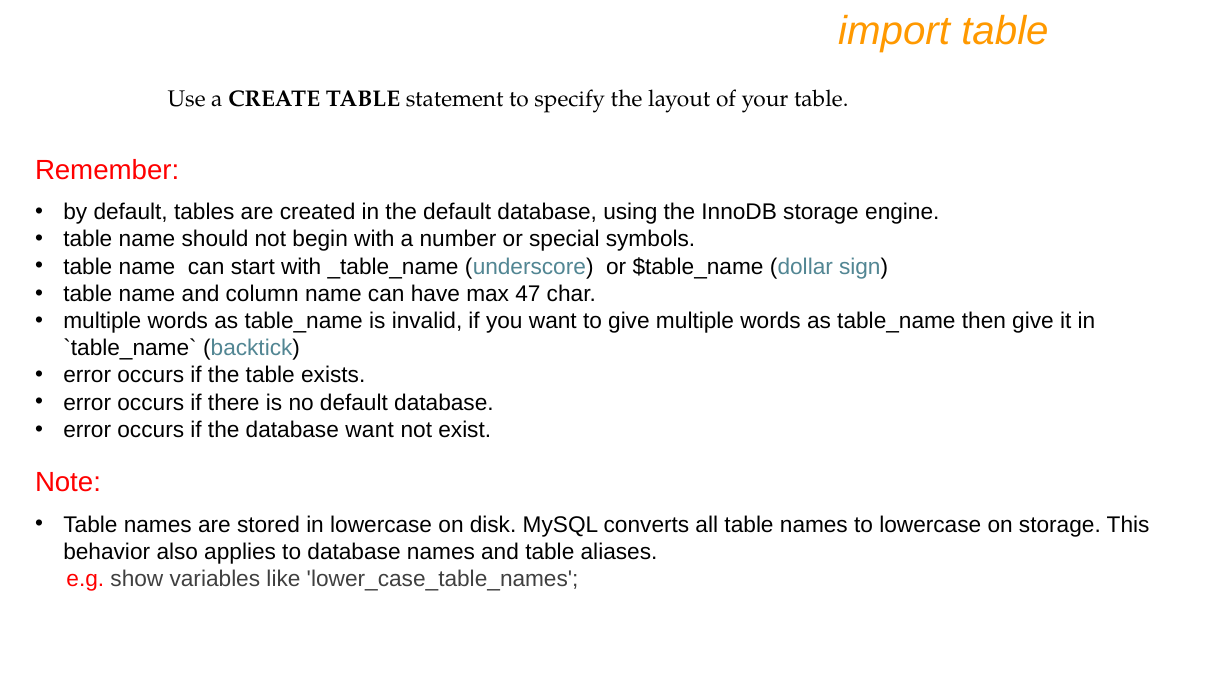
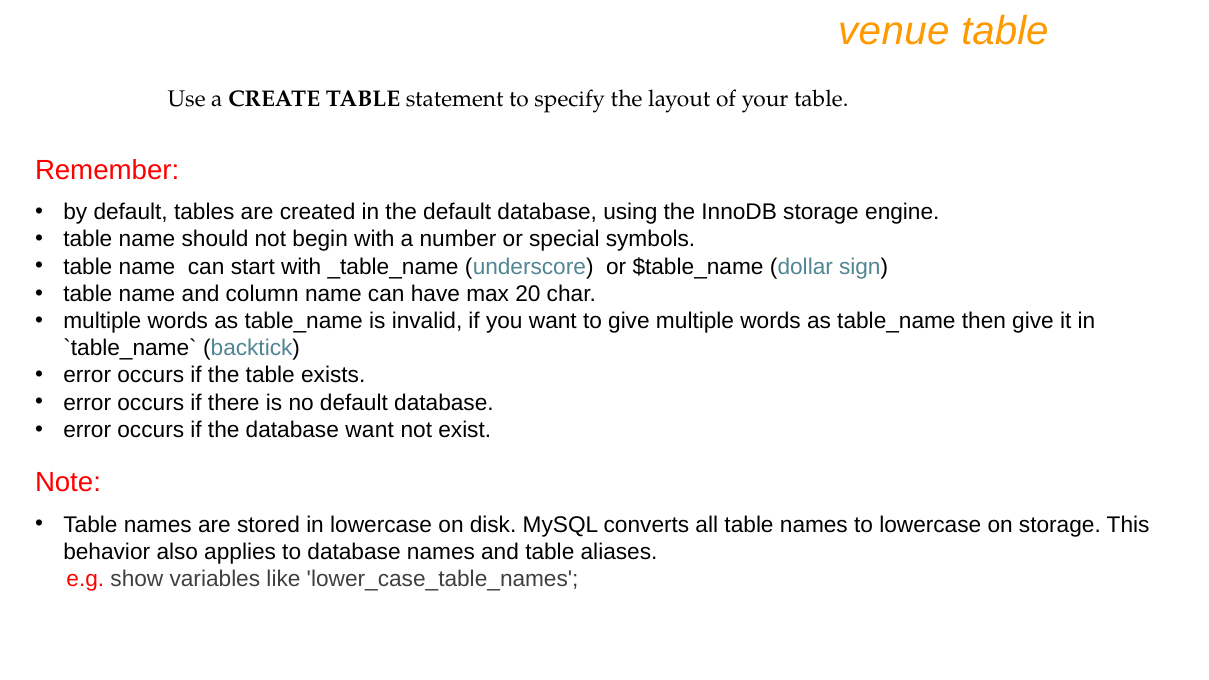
import: import -> venue (894, 31)
47: 47 -> 20 (528, 294)
